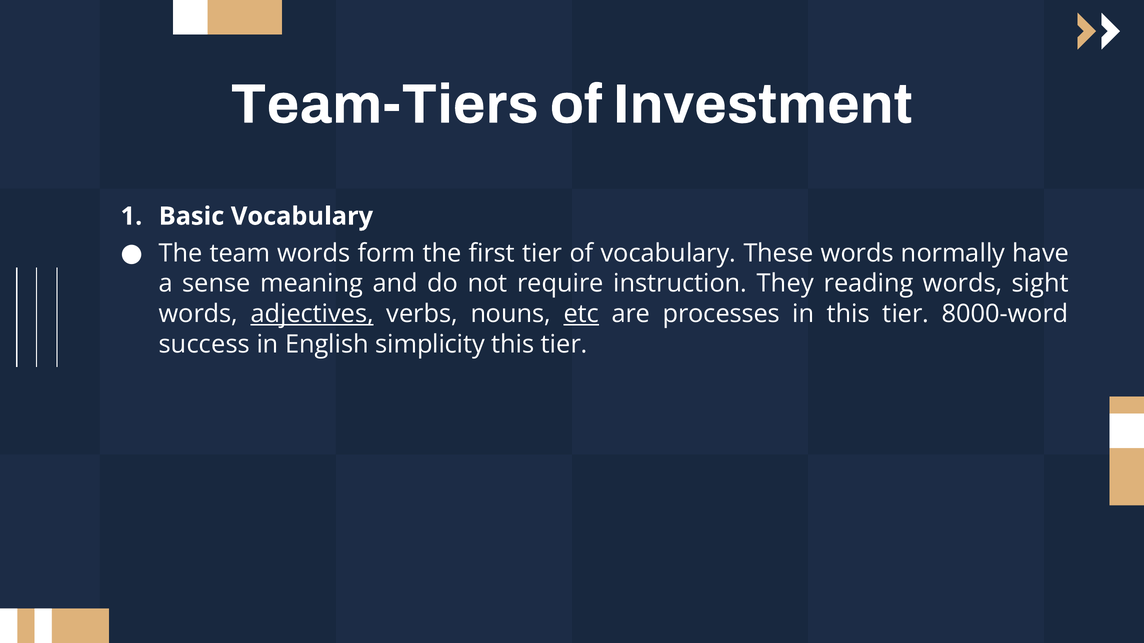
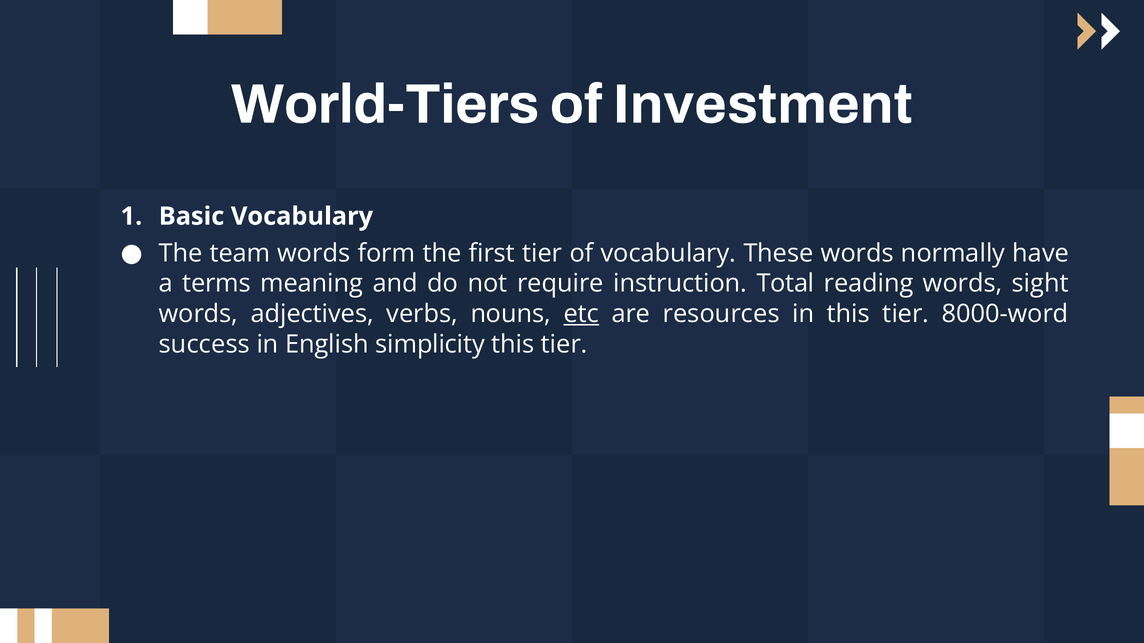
Team-Tiers: Team-Tiers -> World-Tiers (385, 104)
sense: sense -> terms (217, 284)
They: They -> Total (785, 284)
adjectives underline: present -> none (312, 314)
processes: processes -> resources (721, 314)
